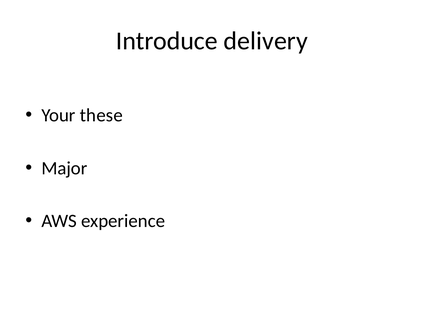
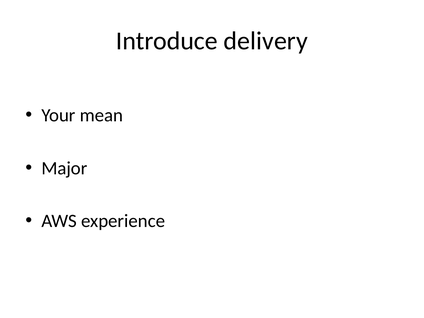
these: these -> mean (101, 115)
